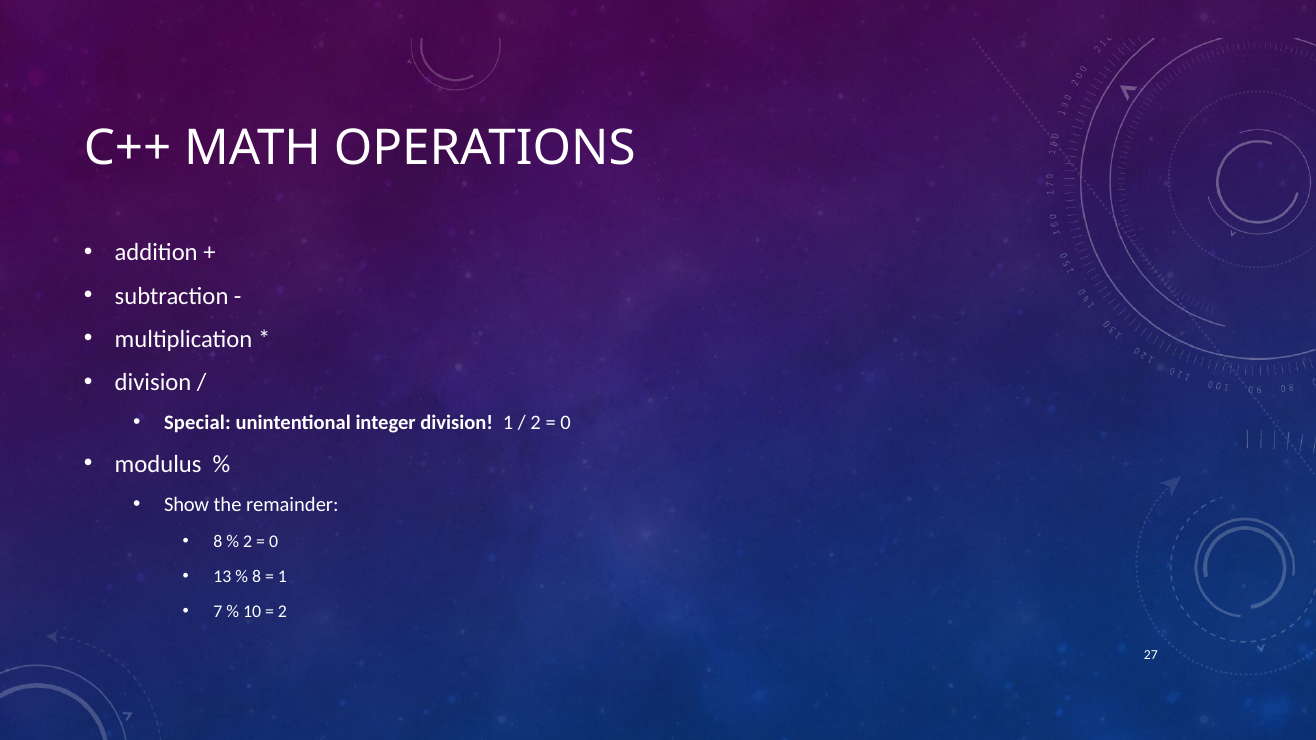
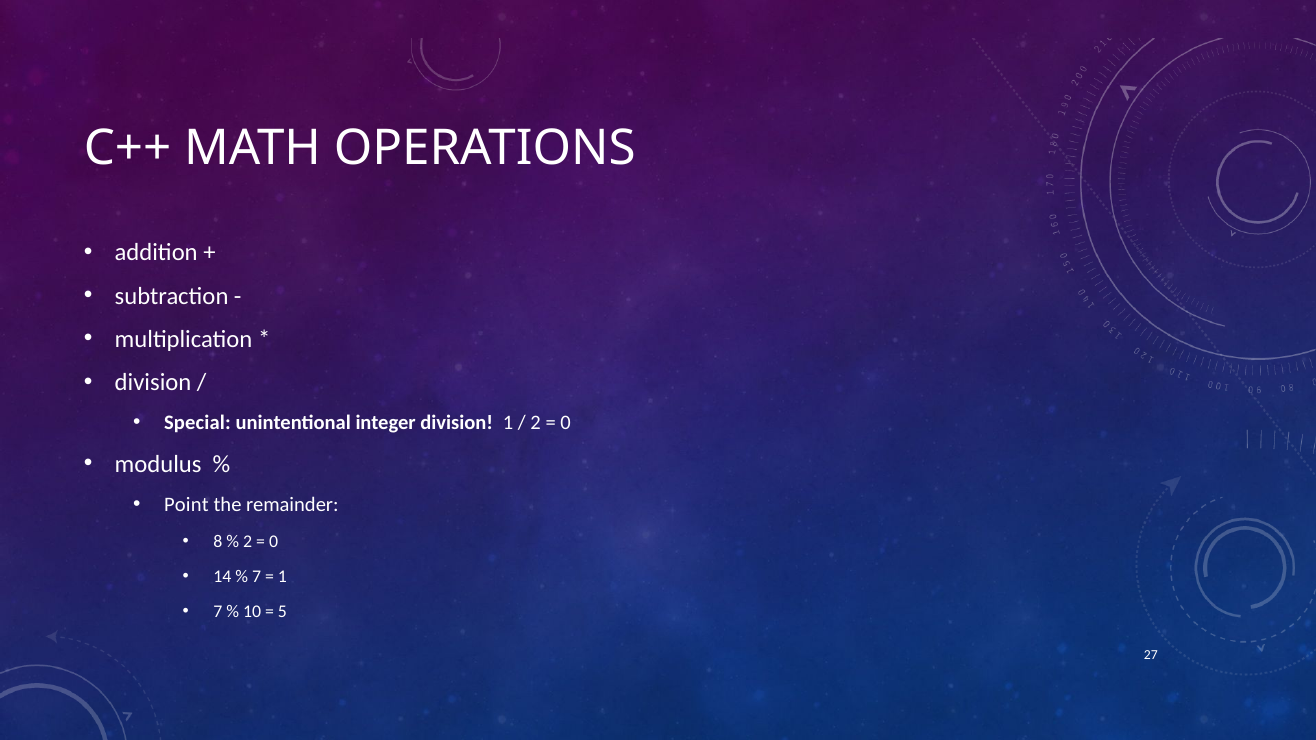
Show: Show -> Point (186, 505)
13: 13 -> 14 (222, 577)
8: 8 -> 7 (257, 577)
2: 2 -> 5 (282, 612)
